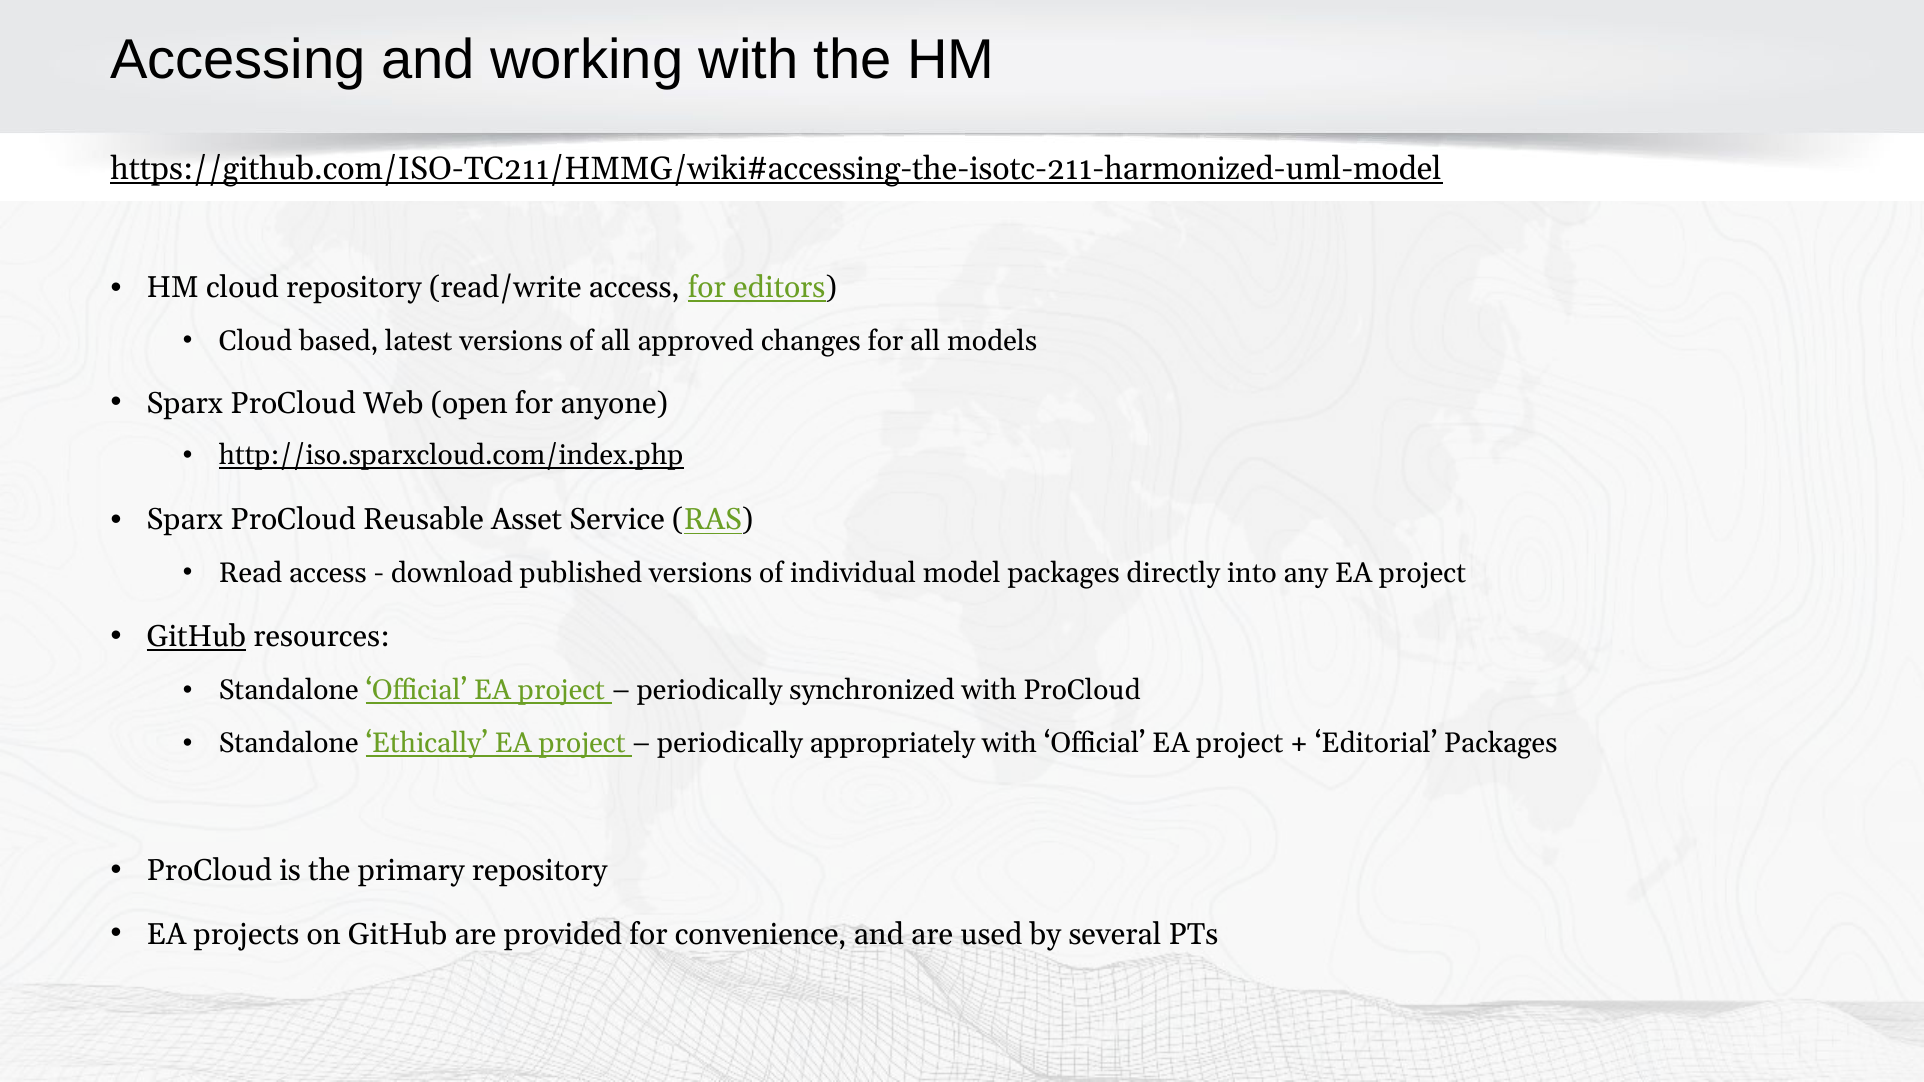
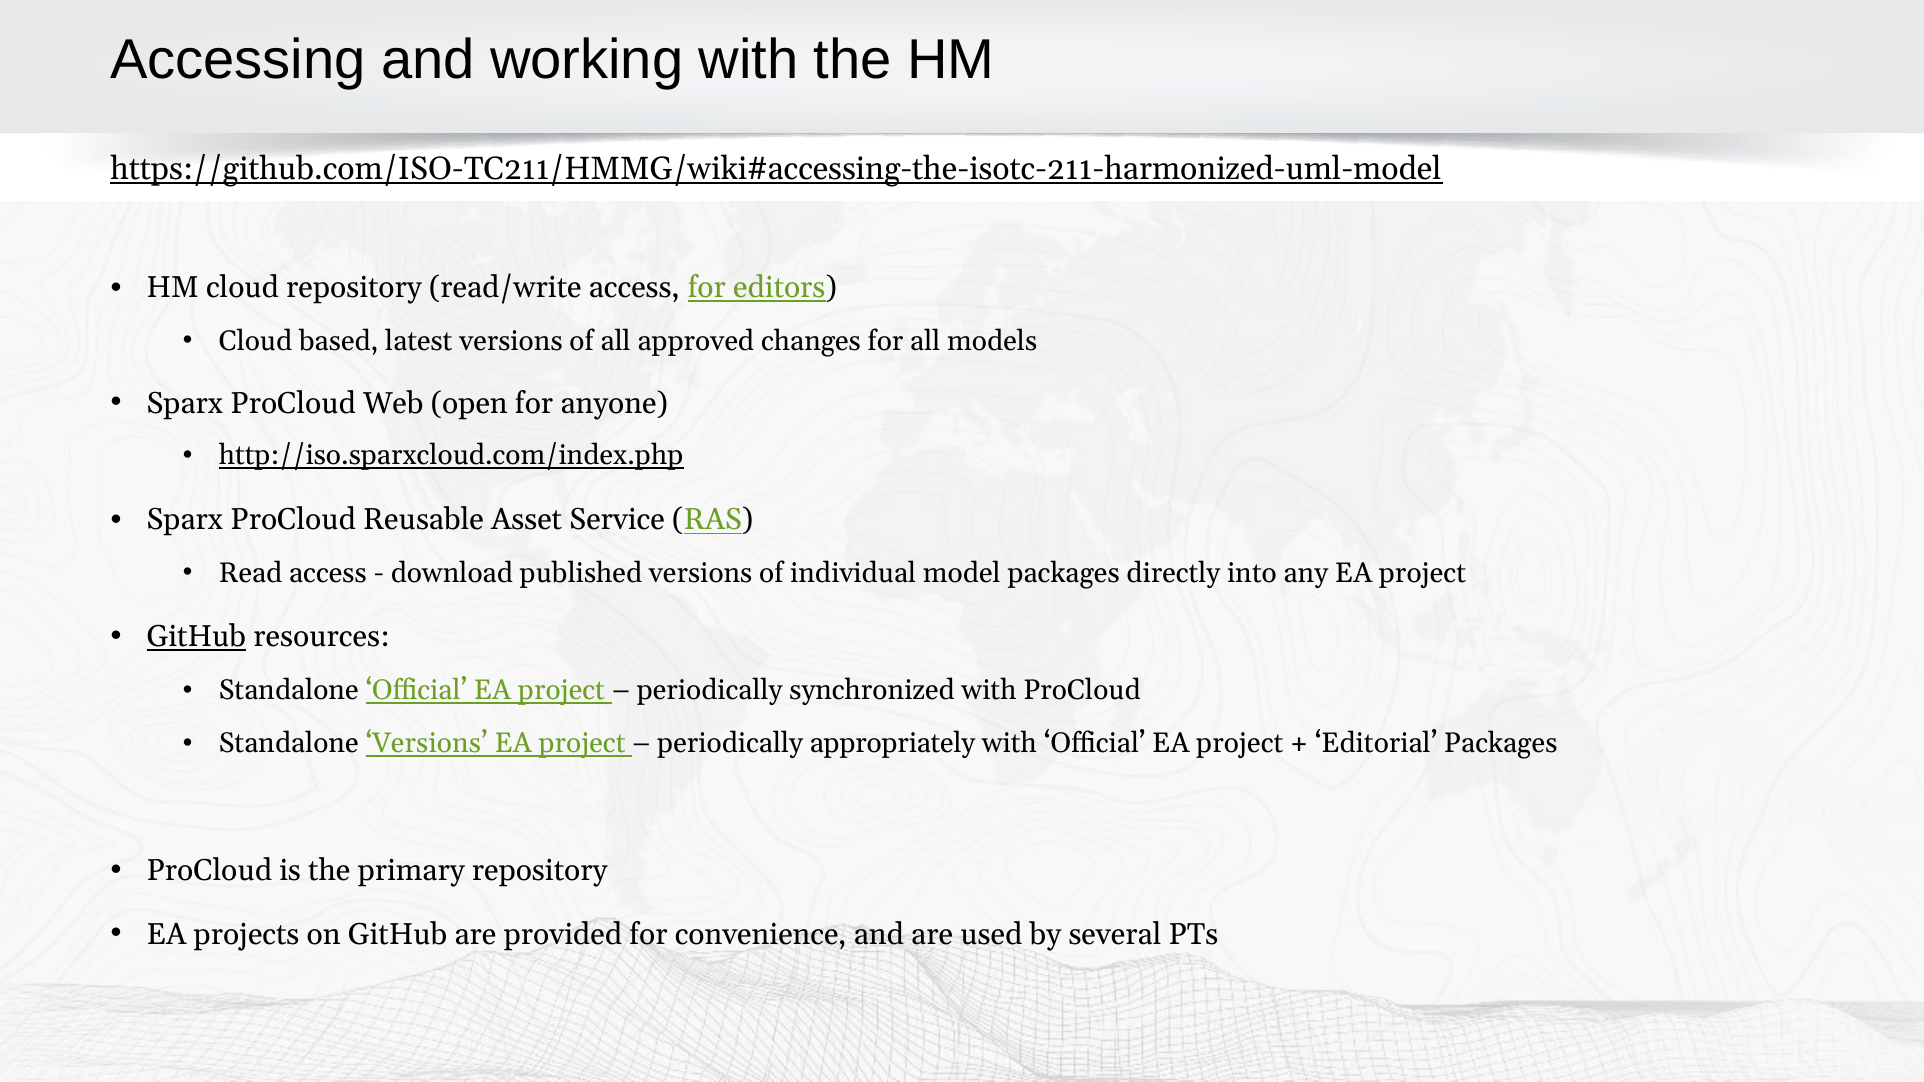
Standalone Ethically: Ethically -> Versions (427, 743)
